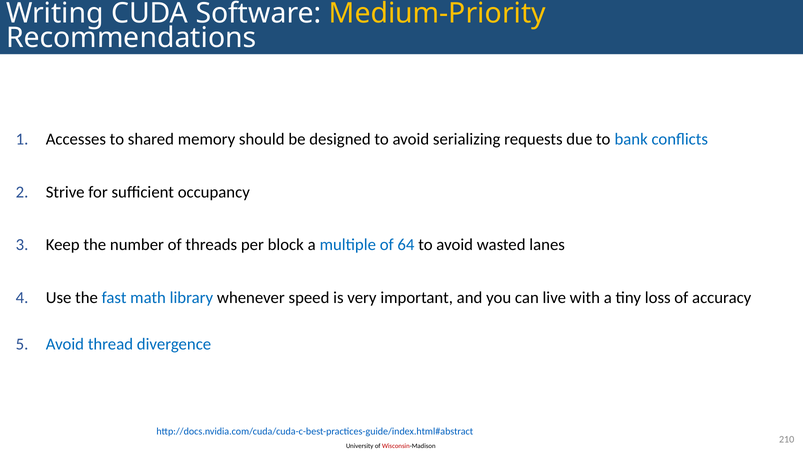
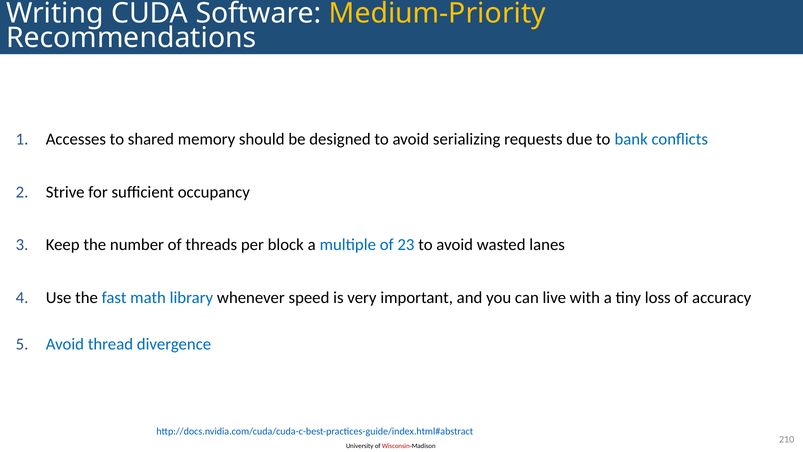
64: 64 -> 23 (406, 245)
